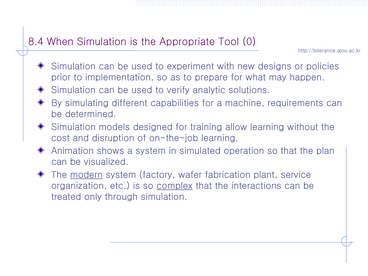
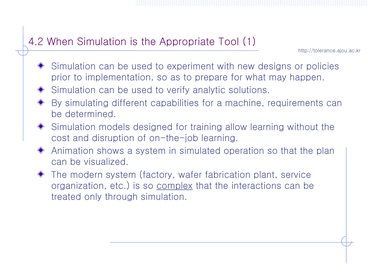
8.4: 8.4 -> 4.2 (36, 42)
0: 0 -> 1 (249, 42)
modern underline: present -> none (86, 175)
